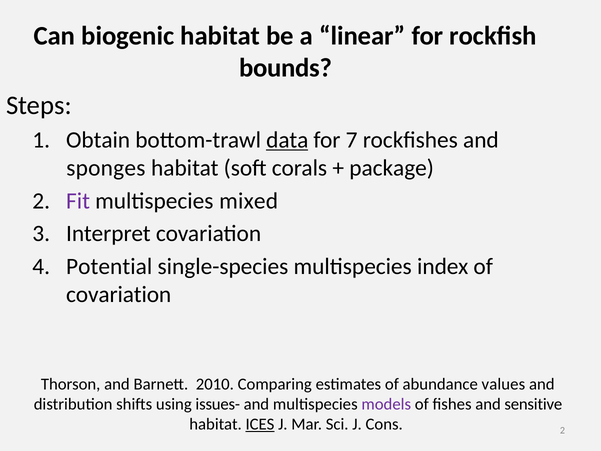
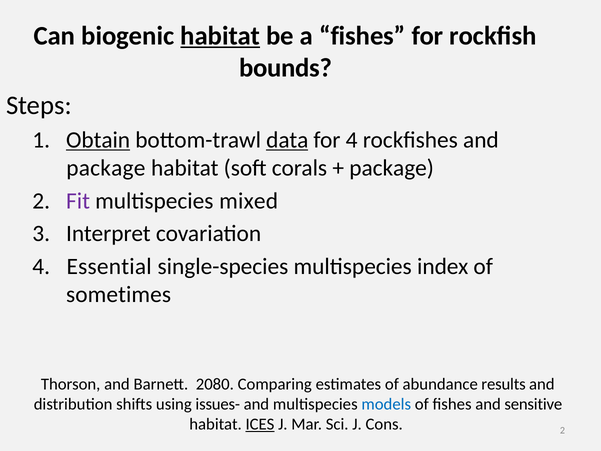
habitat underline: none -> present (220, 36)
a linear: linear -> fishes (362, 36)
Obtain underline: none -> present (98, 140)
for 7: 7 -> 4 (352, 140)
sponges: sponges -> package (106, 168)
Potential: Potential -> Essential (109, 266)
covariation: covariation -> sometimes (119, 294)
2010: 2010 -> 2080 (215, 384)
values: values -> results (504, 384)
models colour: purple -> blue (386, 404)
